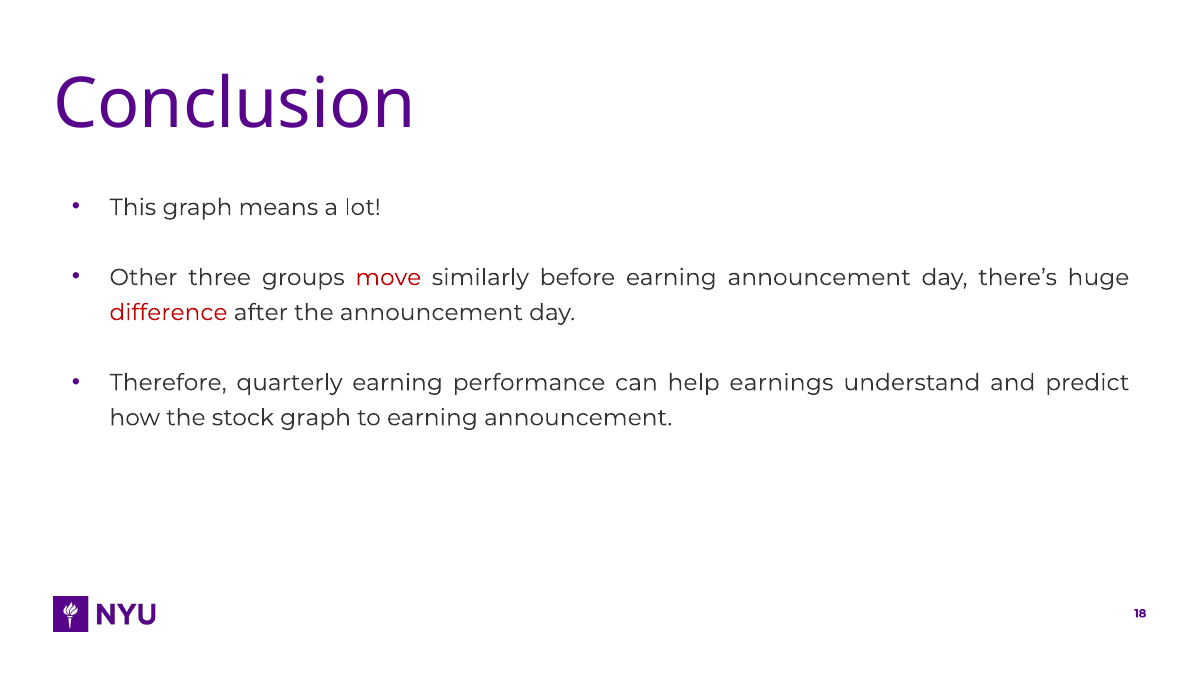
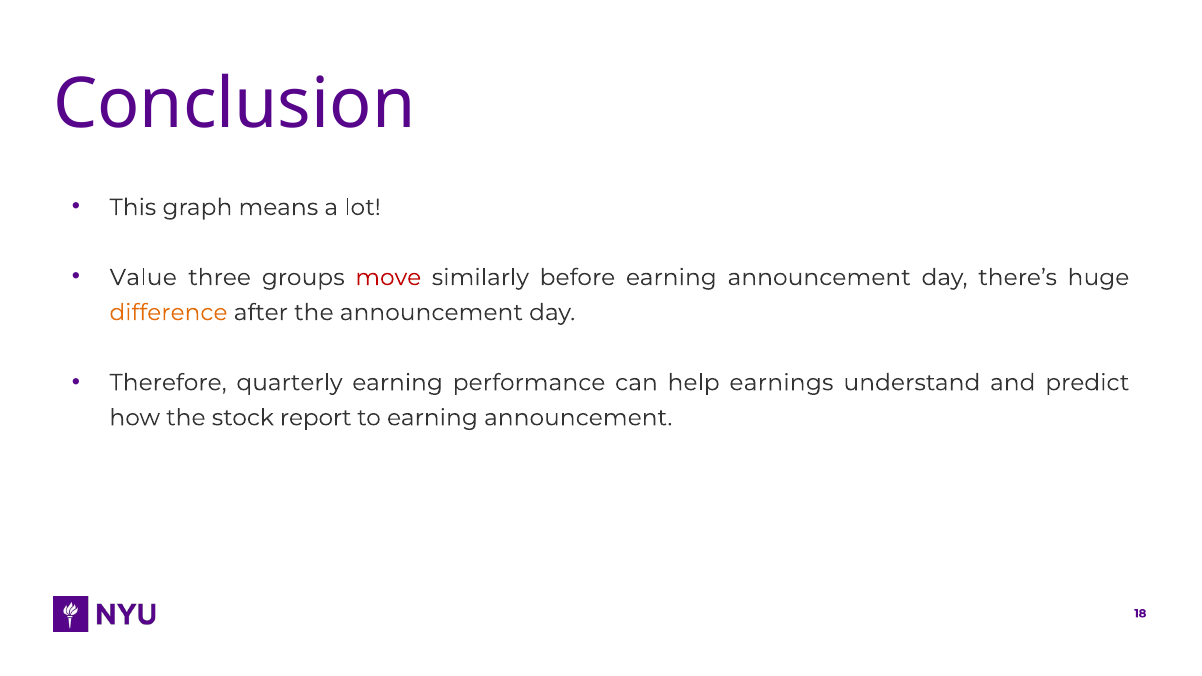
Other: Other -> Value (143, 278)
difference colour: red -> orange (168, 313)
stock graph: graph -> report (316, 418)
